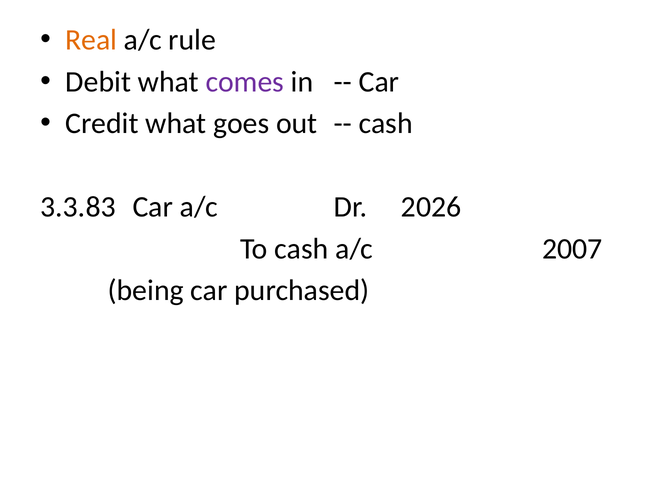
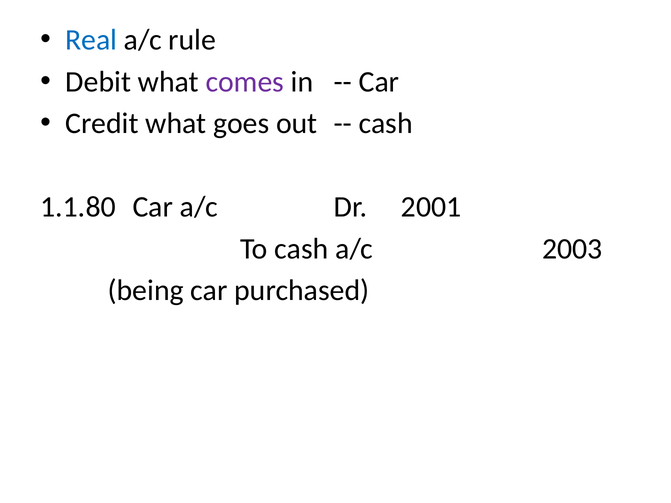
Real colour: orange -> blue (91, 40)
3.3.83: 3.3.83 -> 1.1.80 (78, 207)
2026: 2026 -> 2001 (431, 207)
2007: 2007 -> 2003 (572, 249)
